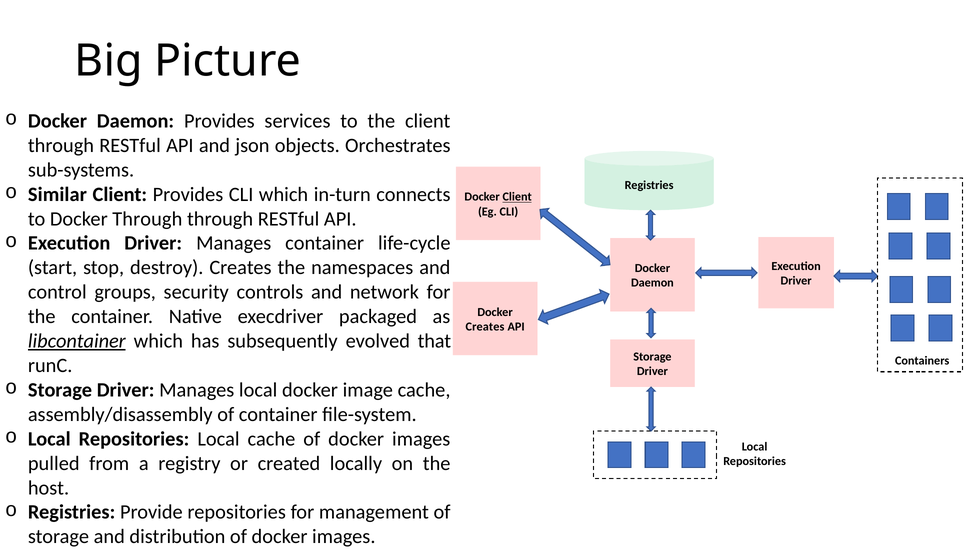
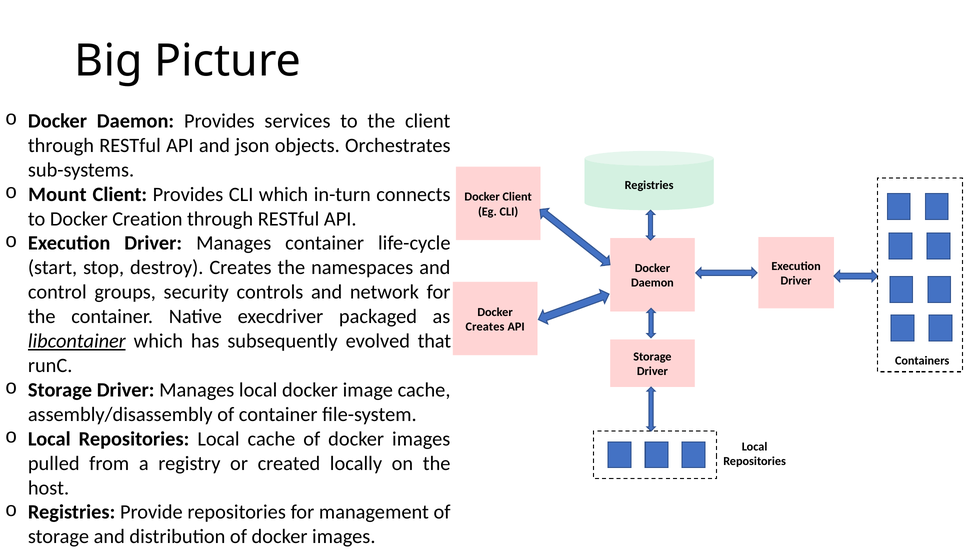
Similar: Similar -> Mount (57, 194)
Client underline: present -> none (517, 197)
Docker Through: Through -> Creation (147, 219)
